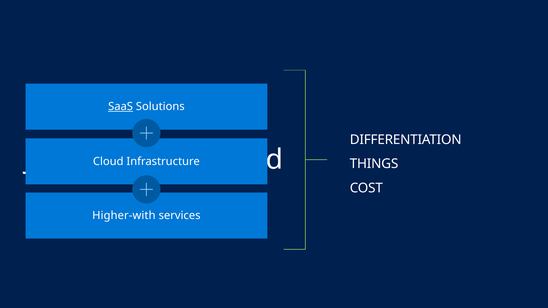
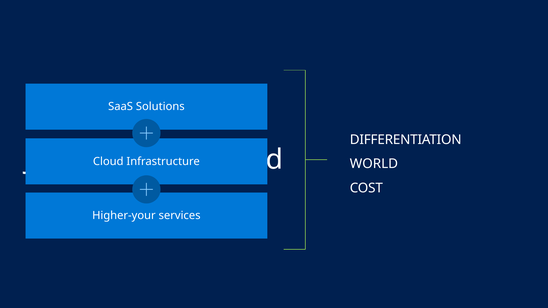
SaaS underline: present -> none (121, 107)
THINGS: THINGS -> WORLD (374, 164)
Higher-with: Higher-with -> Higher-your (124, 216)
